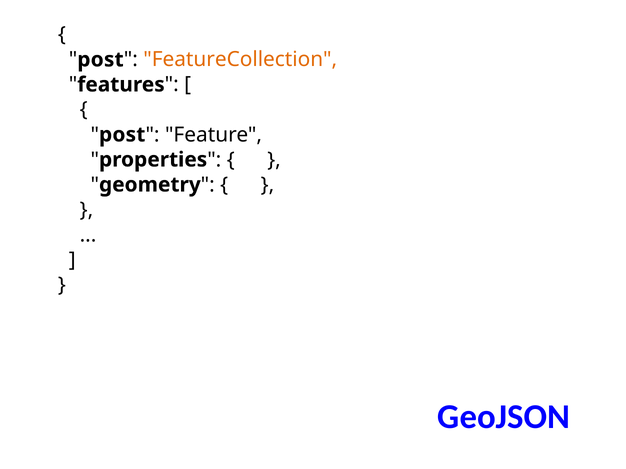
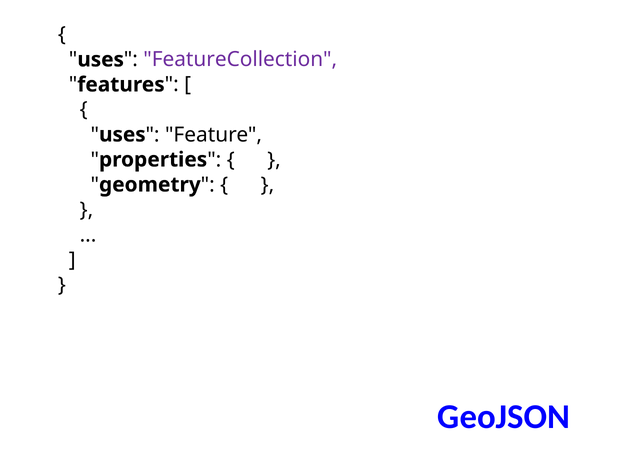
post: post -> uses (101, 60)
FeatureCollection colour: orange -> purple (240, 60)
post: post -> uses (122, 135)
